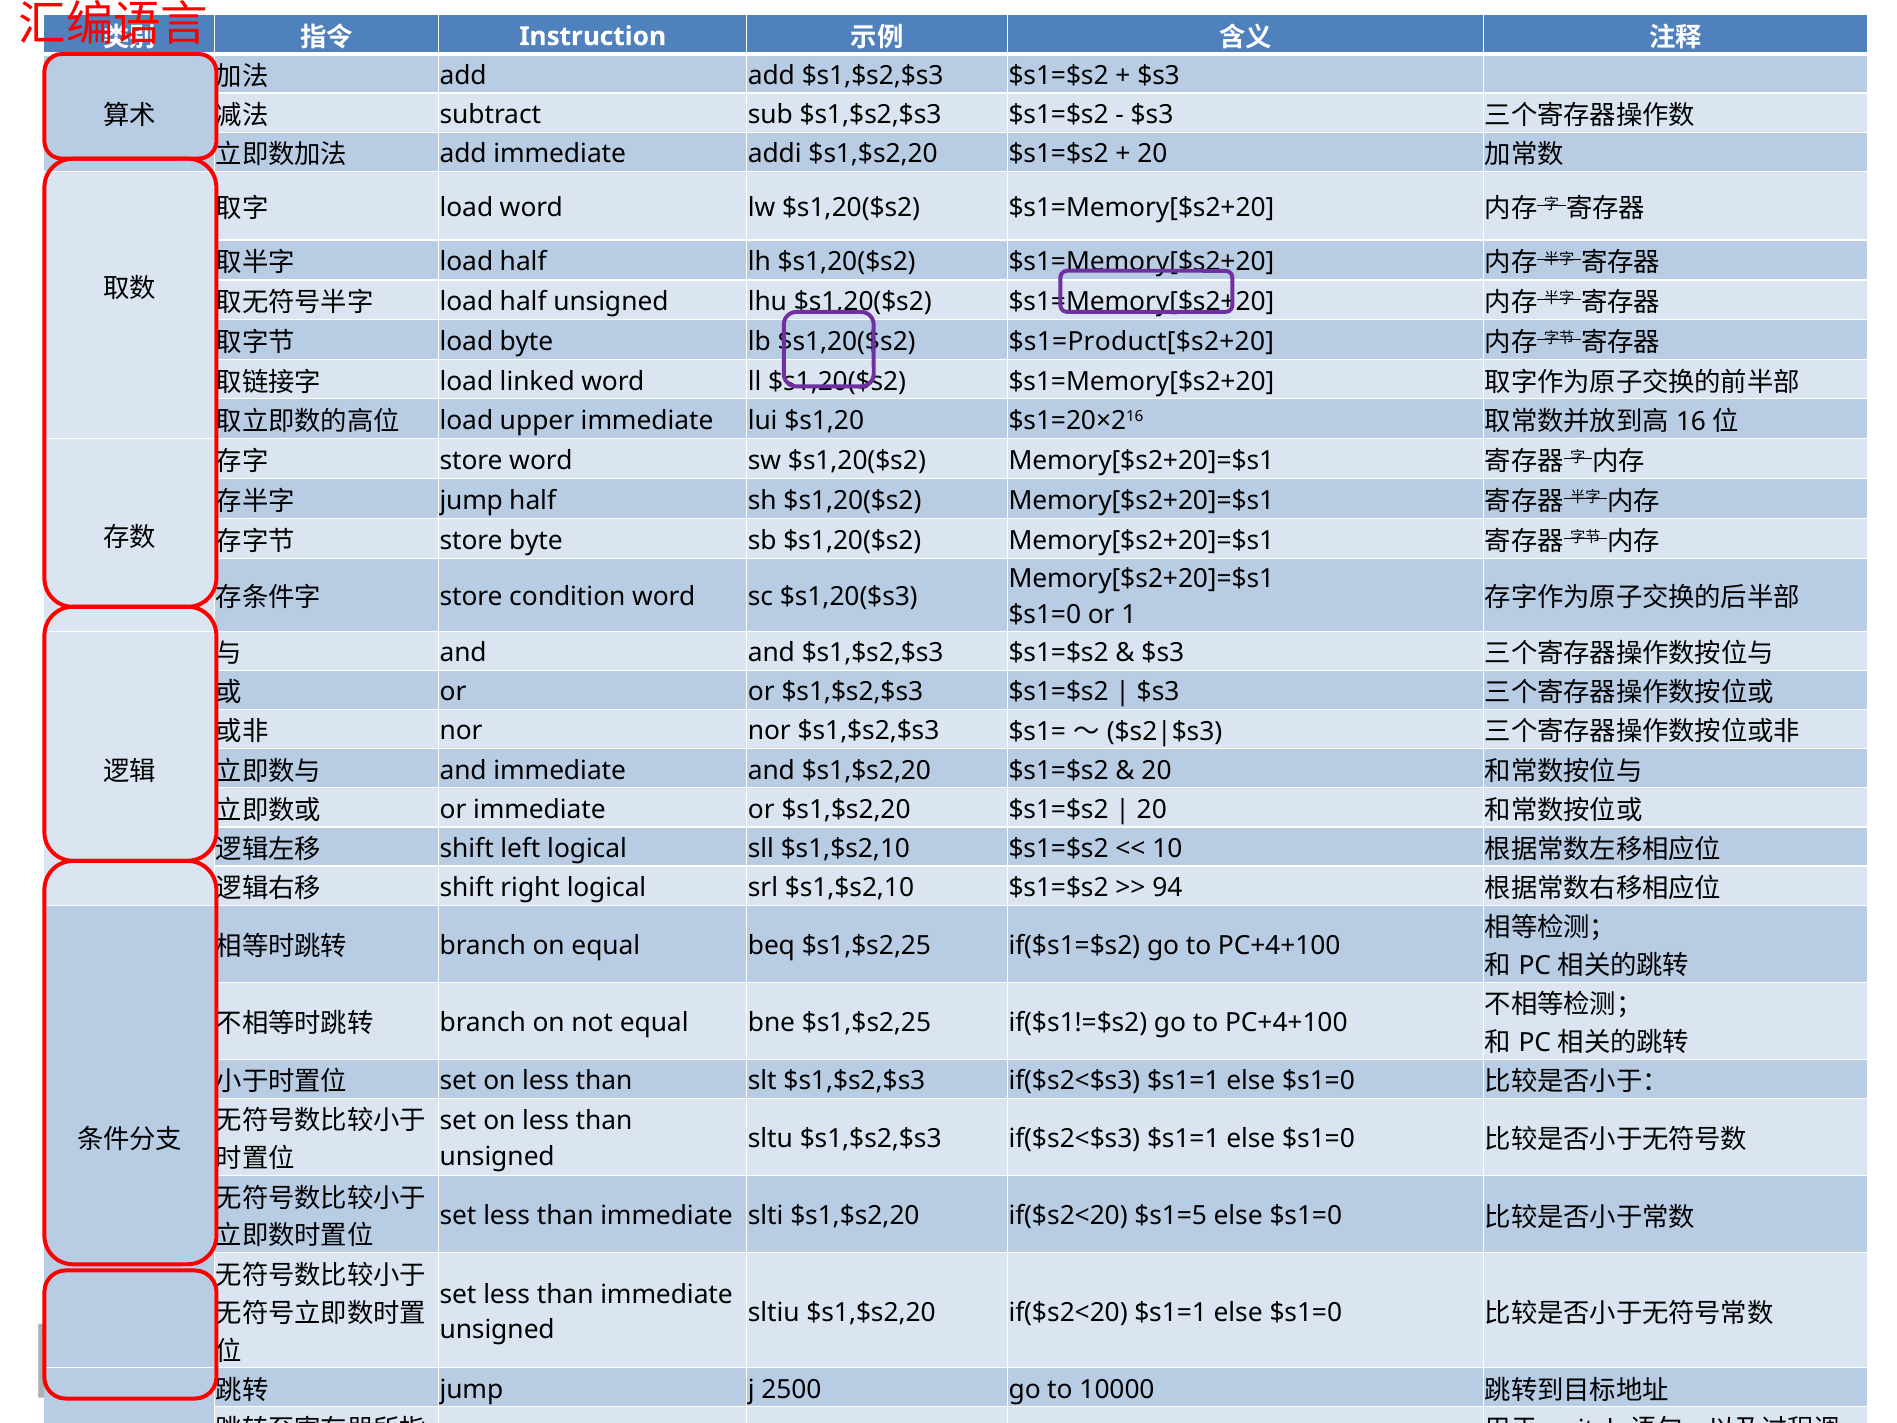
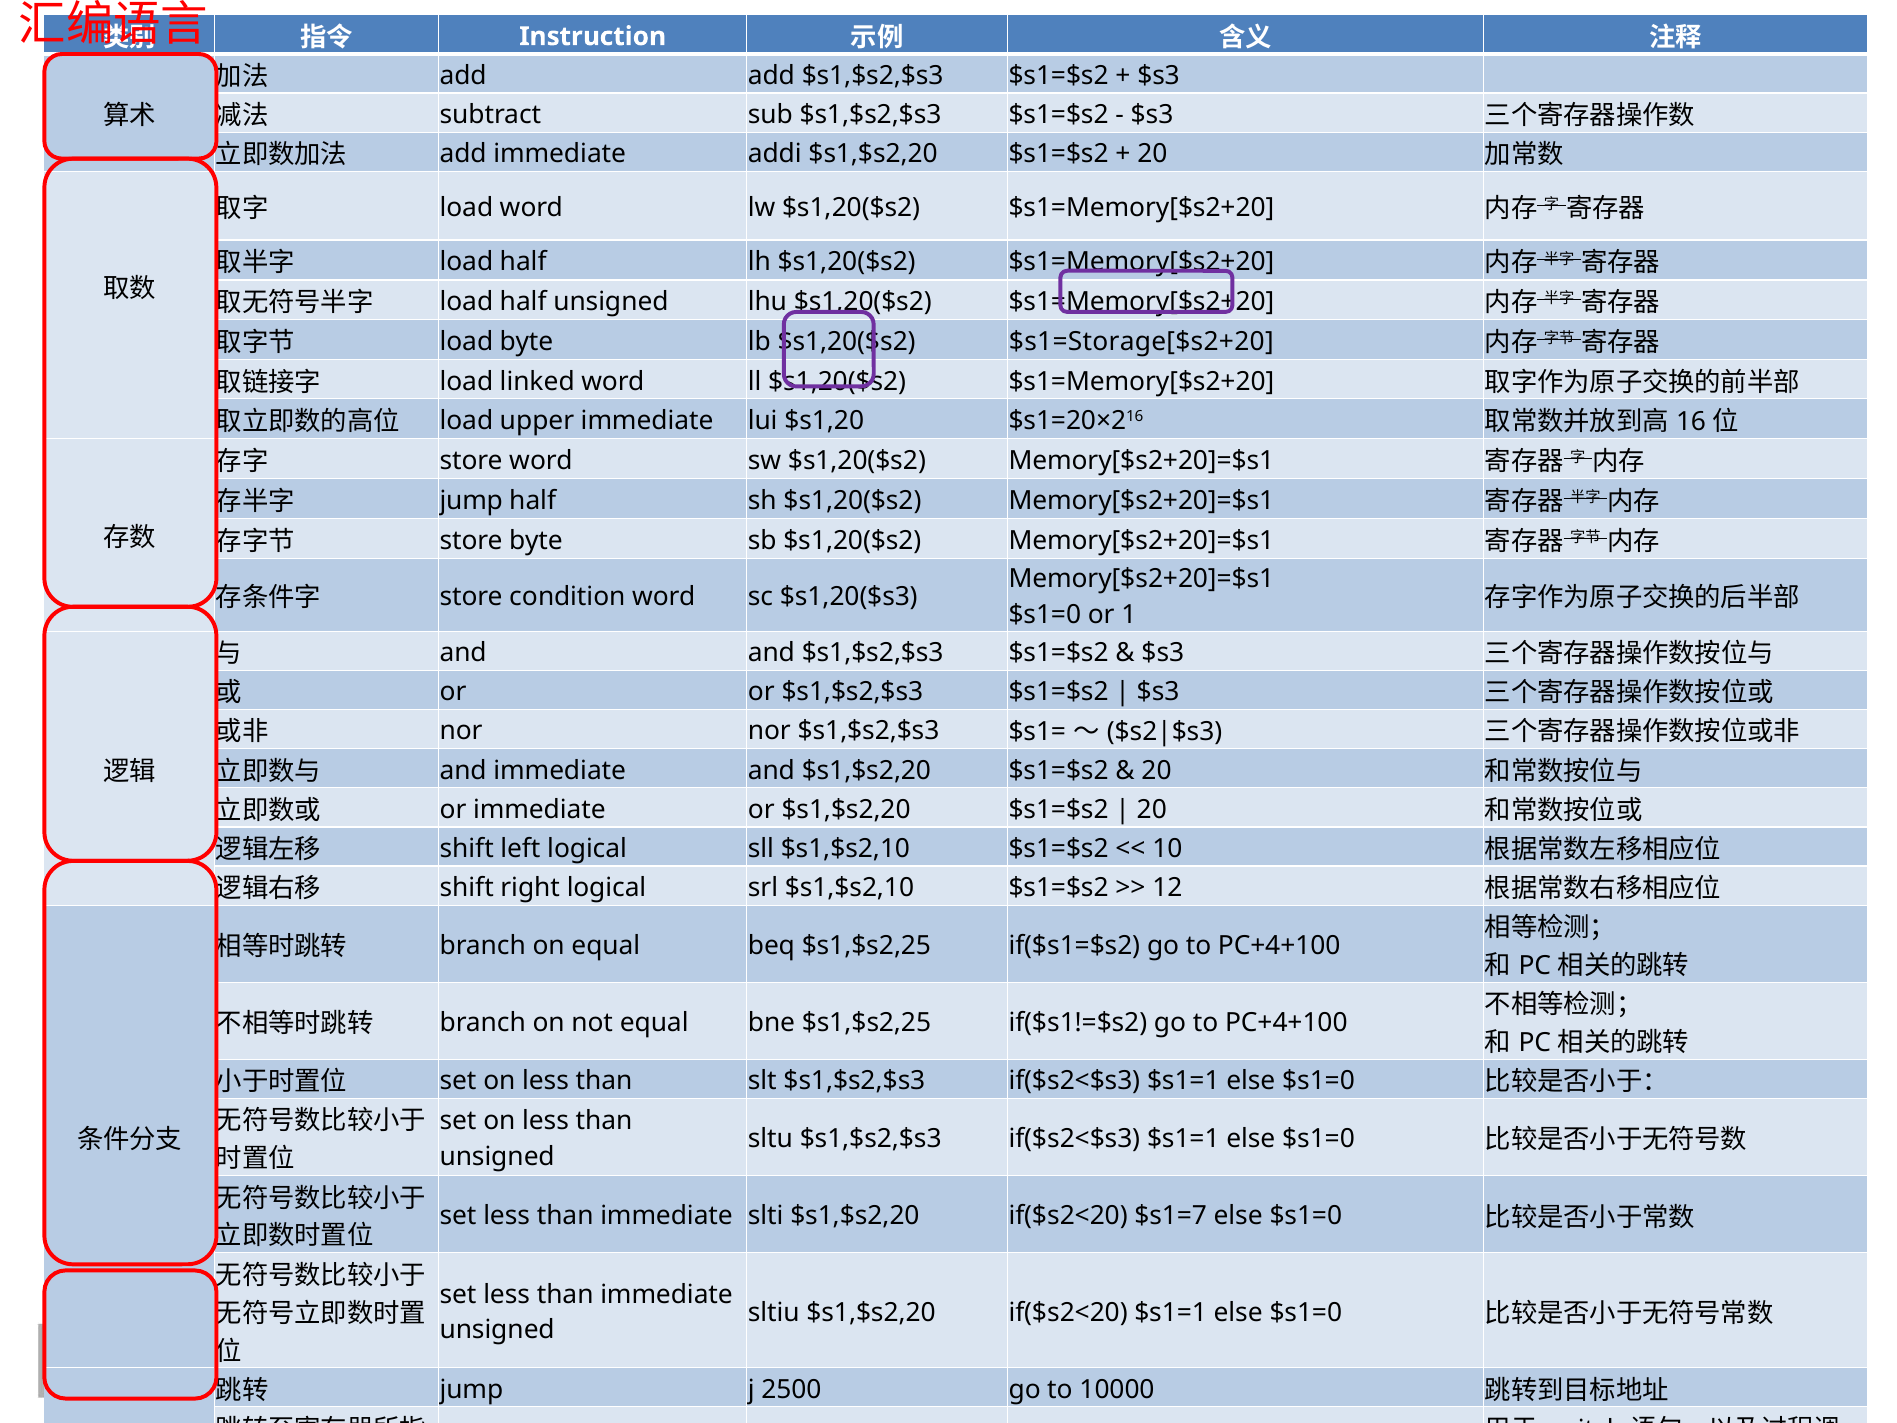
$s1=Product[$s2+20: $s1=Product[$s2+20 -> $s1=Storage[$s2+20 (1141, 342)
94: 94 -> 12 (1167, 888)
$s1=5: $s1=5 -> $s1=7 (1171, 1216)
